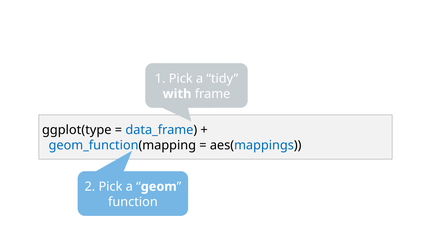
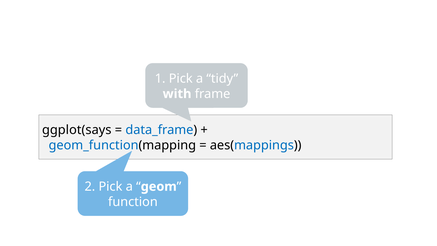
ggplot(type: ggplot(type -> ggplot(says (77, 130)
